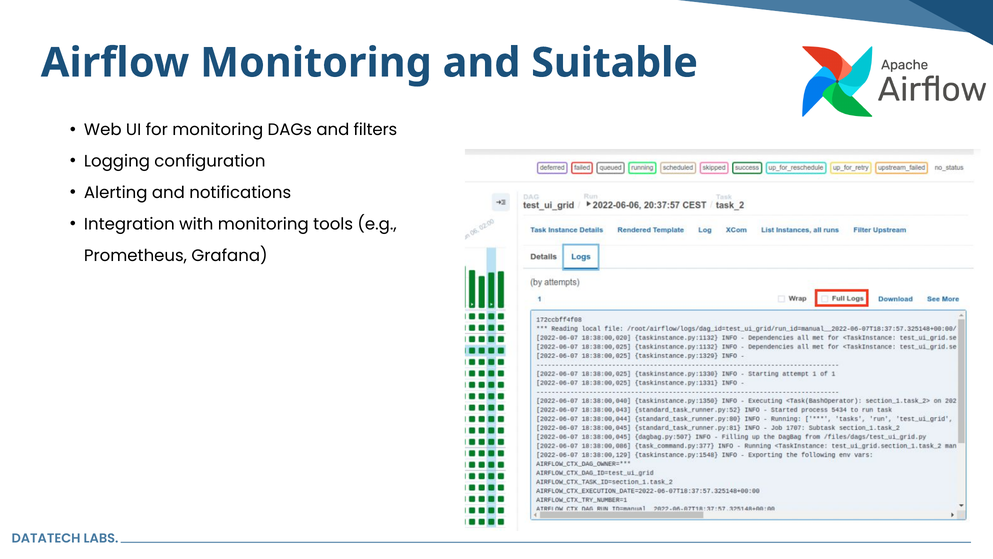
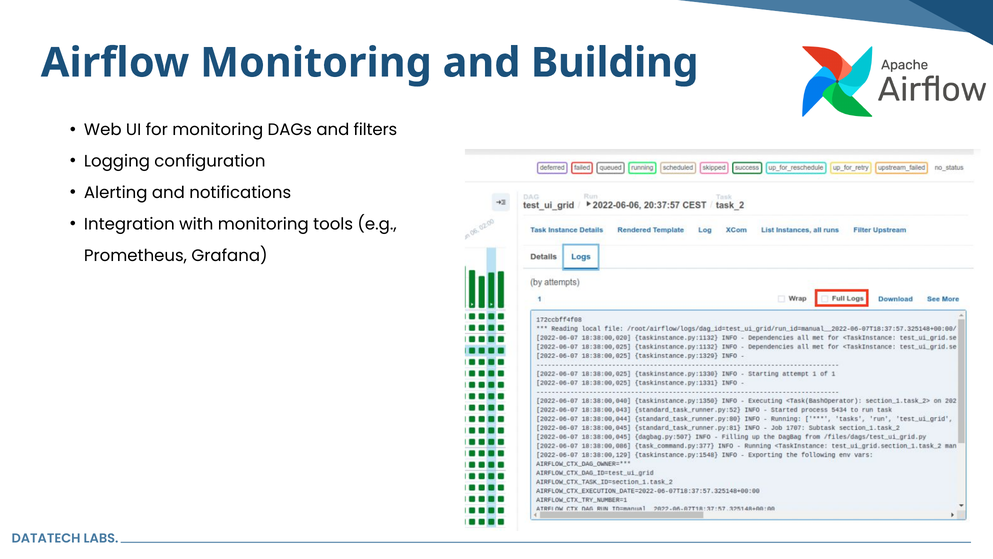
Suitable: Suitable -> Building (615, 63)
